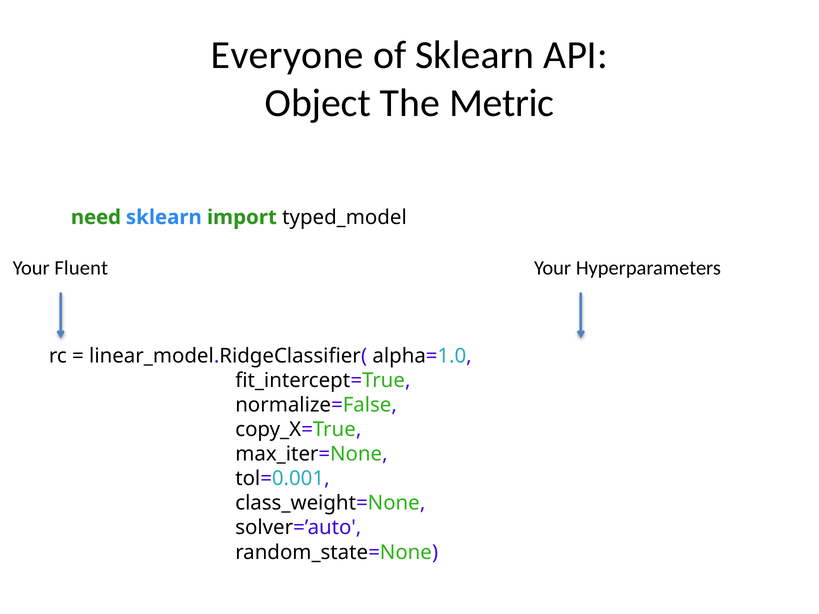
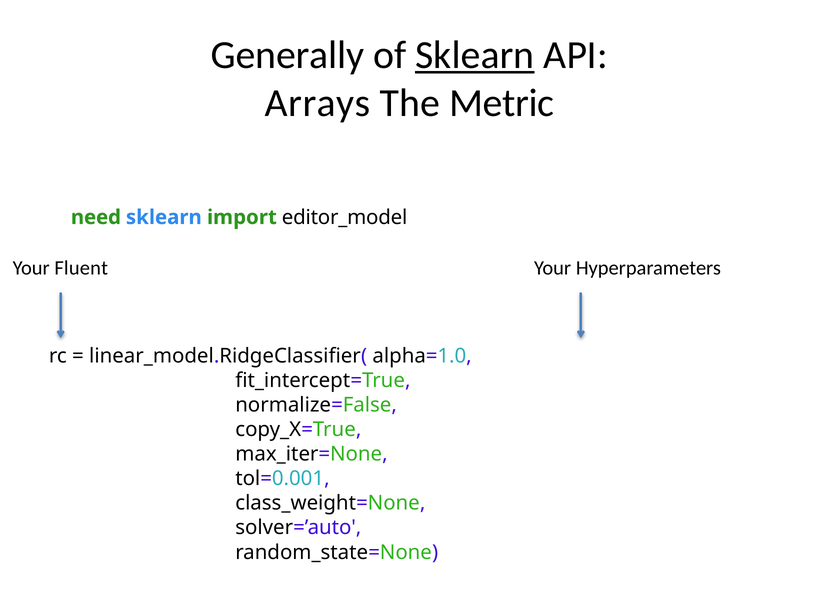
Everyone: Everyone -> Generally (288, 55)
Sklearn underline: none -> present (475, 55)
Object: Object -> Arrays (318, 103)
typed_model: typed_model -> editor_model (345, 217)
